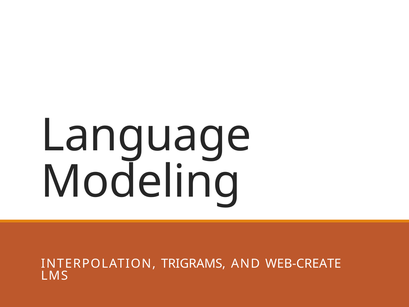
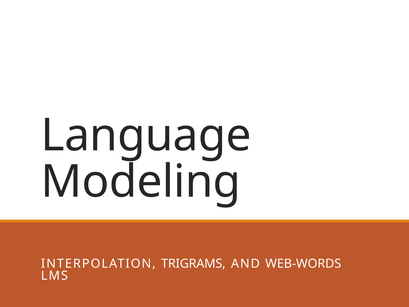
WEB-CREATE: WEB-CREATE -> WEB-WORDS (303, 263)
